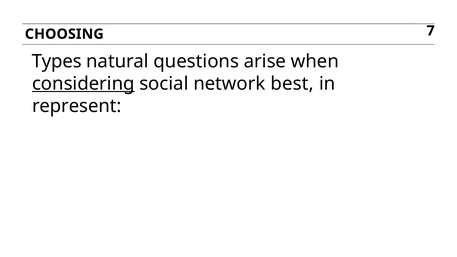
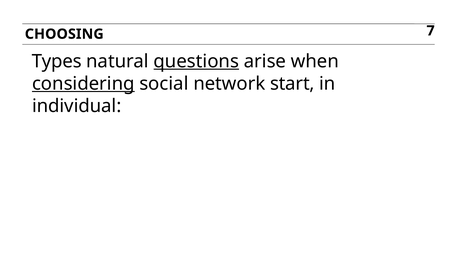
questions underline: none -> present (196, 61)
best: best -> start (292, 83)
represent: represent -> individual (77, 106)
